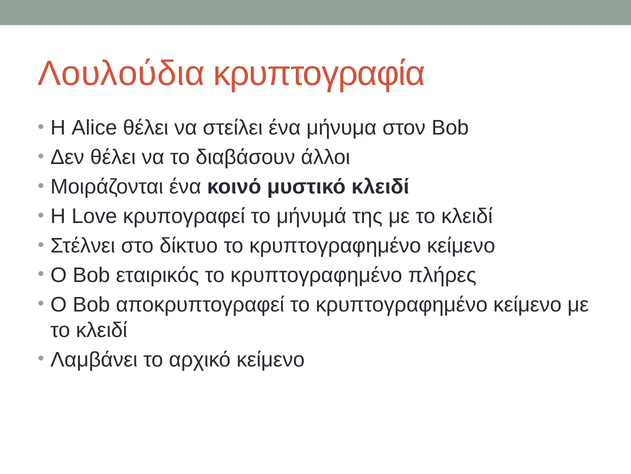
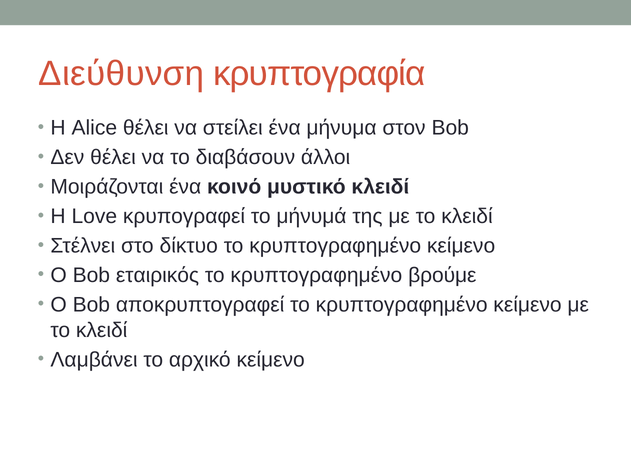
Λουλούδια: Λουλούδια -> Διεύθυνση (121, 73)
πλήρες: πλήρες -> βρούμε (442, 275)
